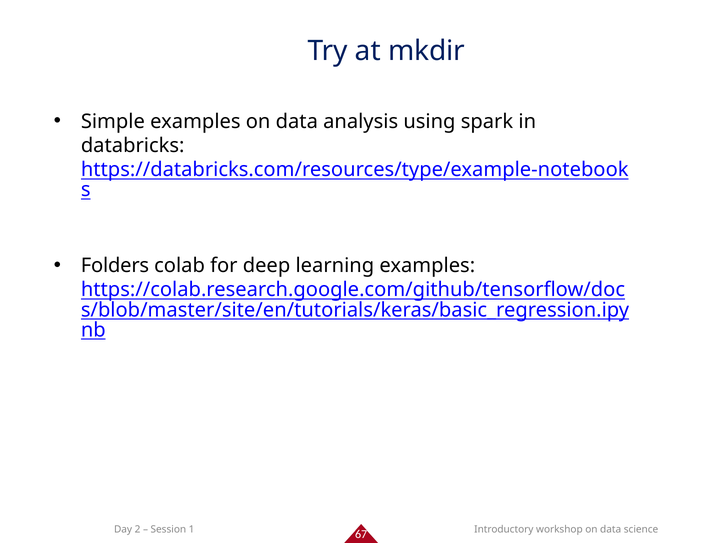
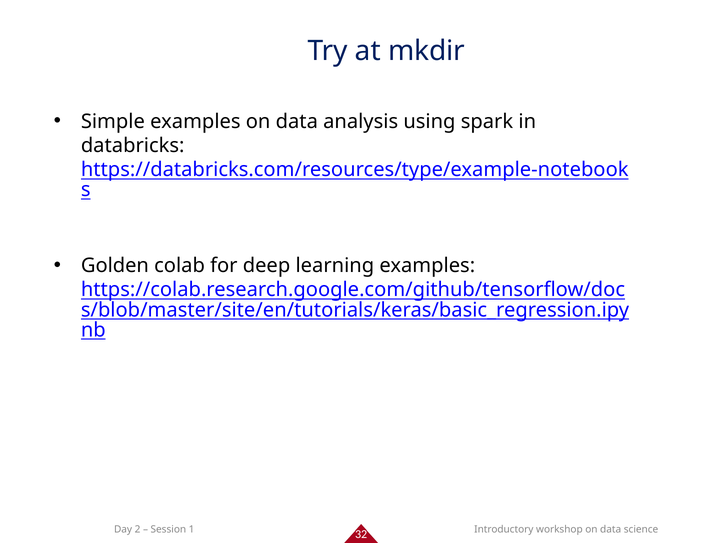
Folders: Folders -> Golden (115, 266)
67: 67 -> 32 (361, 534)
